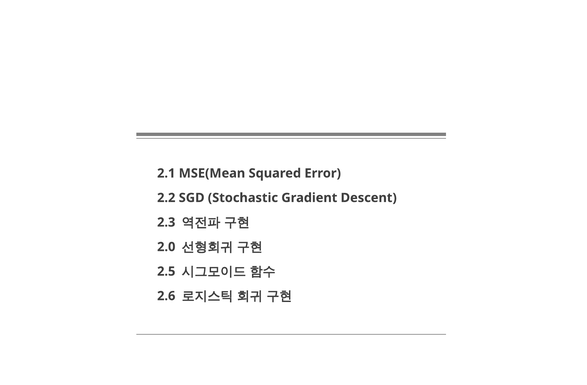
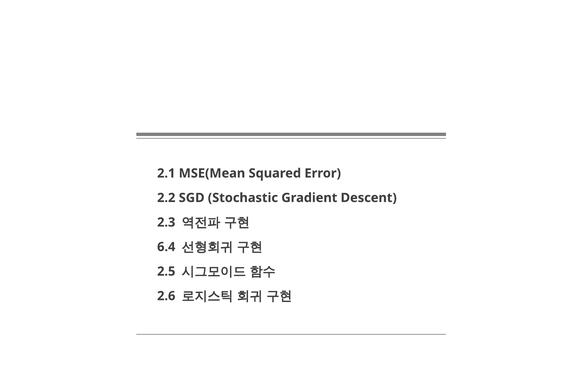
2.0: 2.0 -> 6.4 (166, 247)
